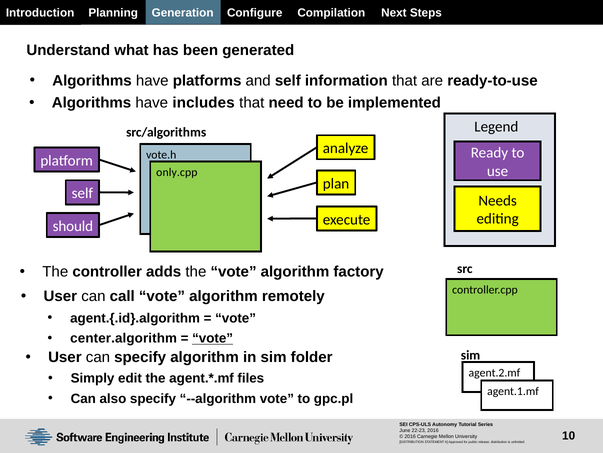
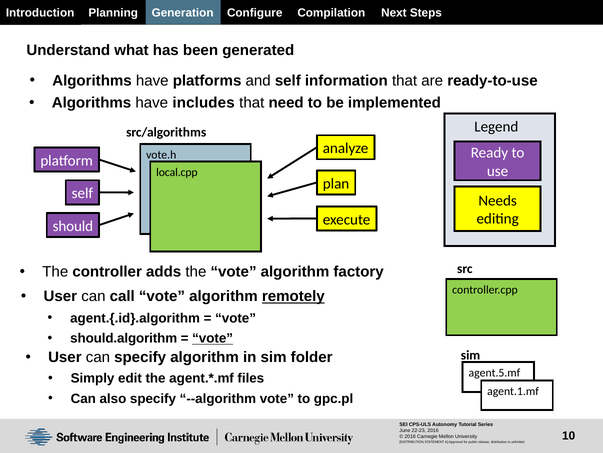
only.cpp: only.cpp -> local.cpp (177, 172)
remotely underline: none -> present (293, 296)
center.algorithm: center.algorithm -> should.algorithm (124, 338)
agent.2.mf: agent.2.mf -> agent.5.mf (494, 372)
